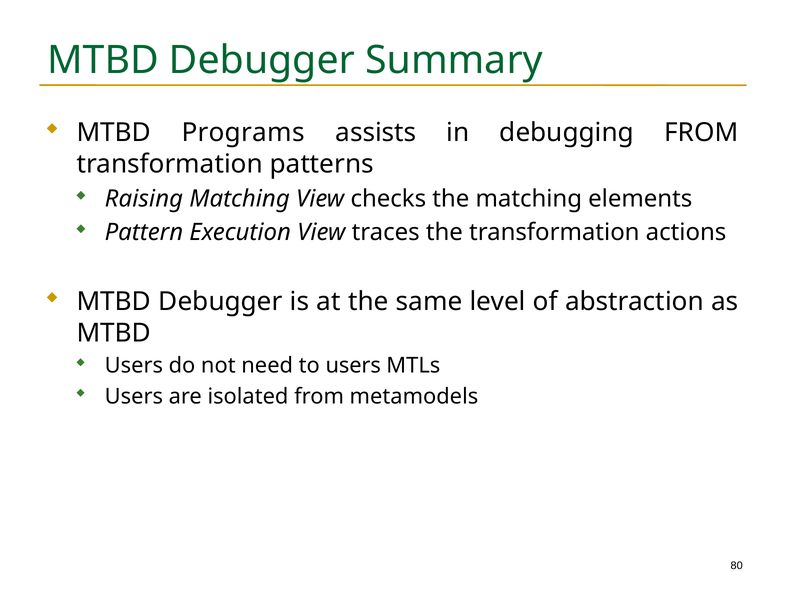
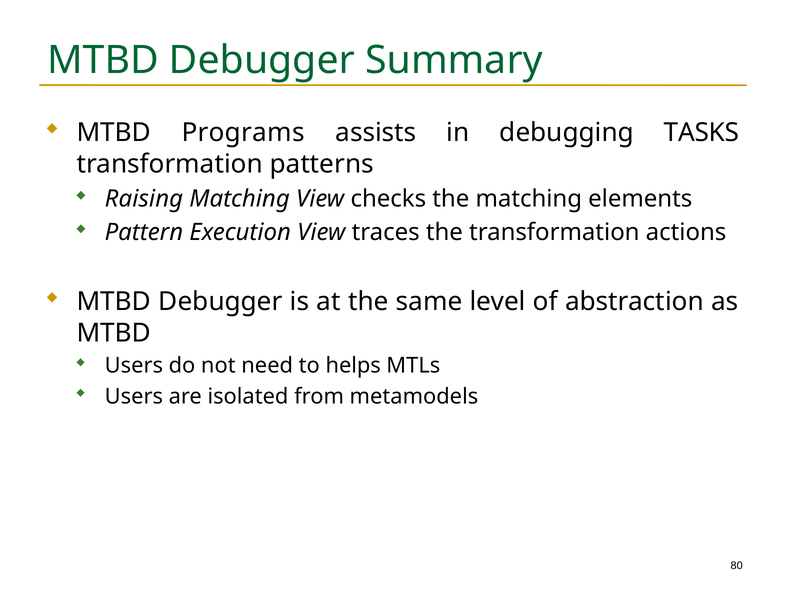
debugging FROM: FROM -> TASKS (701, 133)
to users: users -> helps (353, 366)
